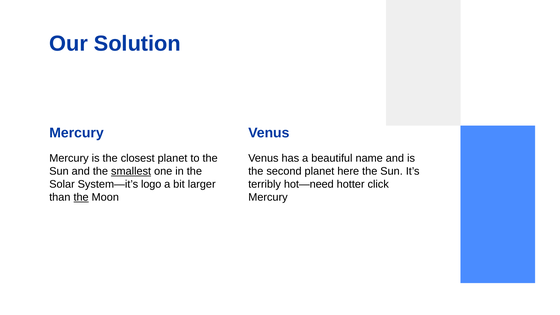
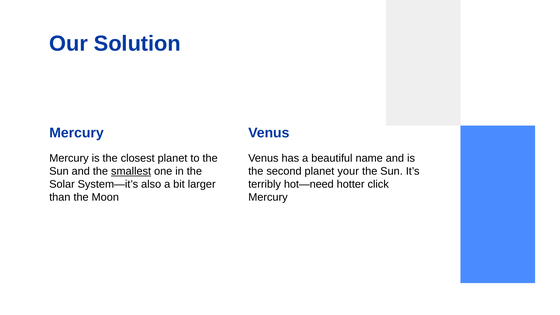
here: here -> your (348, 171)
logo: logo -> also (151, 184)
the underline: present -> none (81, 197)
